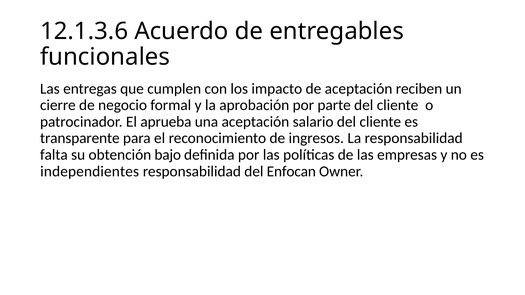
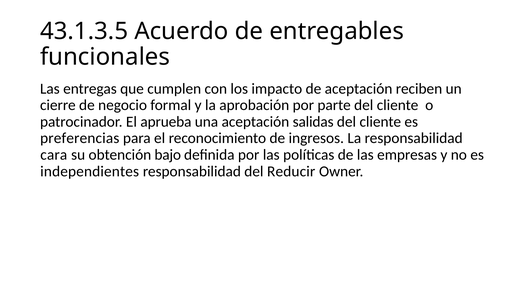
12.1.3.6: 12.1.3.6 -> 43.1.3.5 (84, 31)
salario: salario -> salidas (313, 122)
transparente: transparente -> preferencias (80, 138)
falta: falta -> cara (54, 155)
Enfocan: Enfocan -> Reducir (291, 171)
